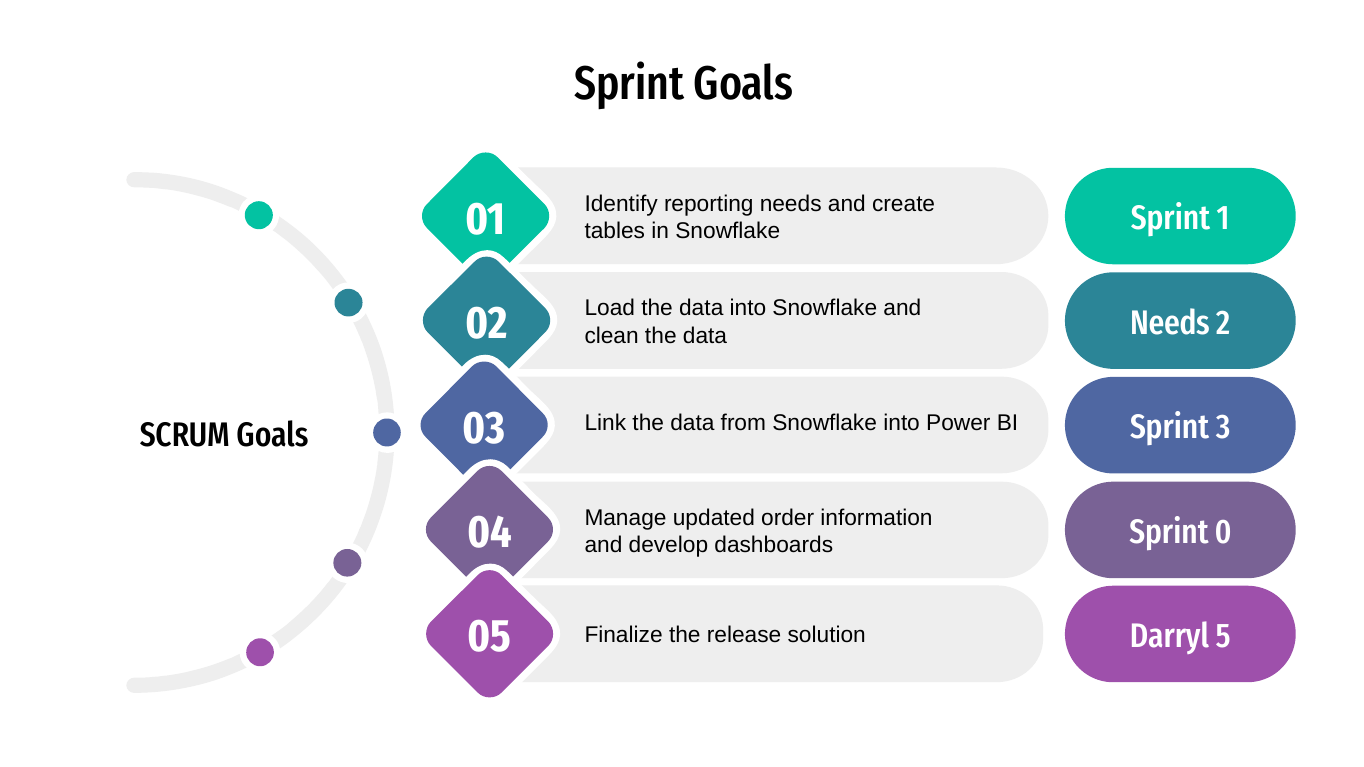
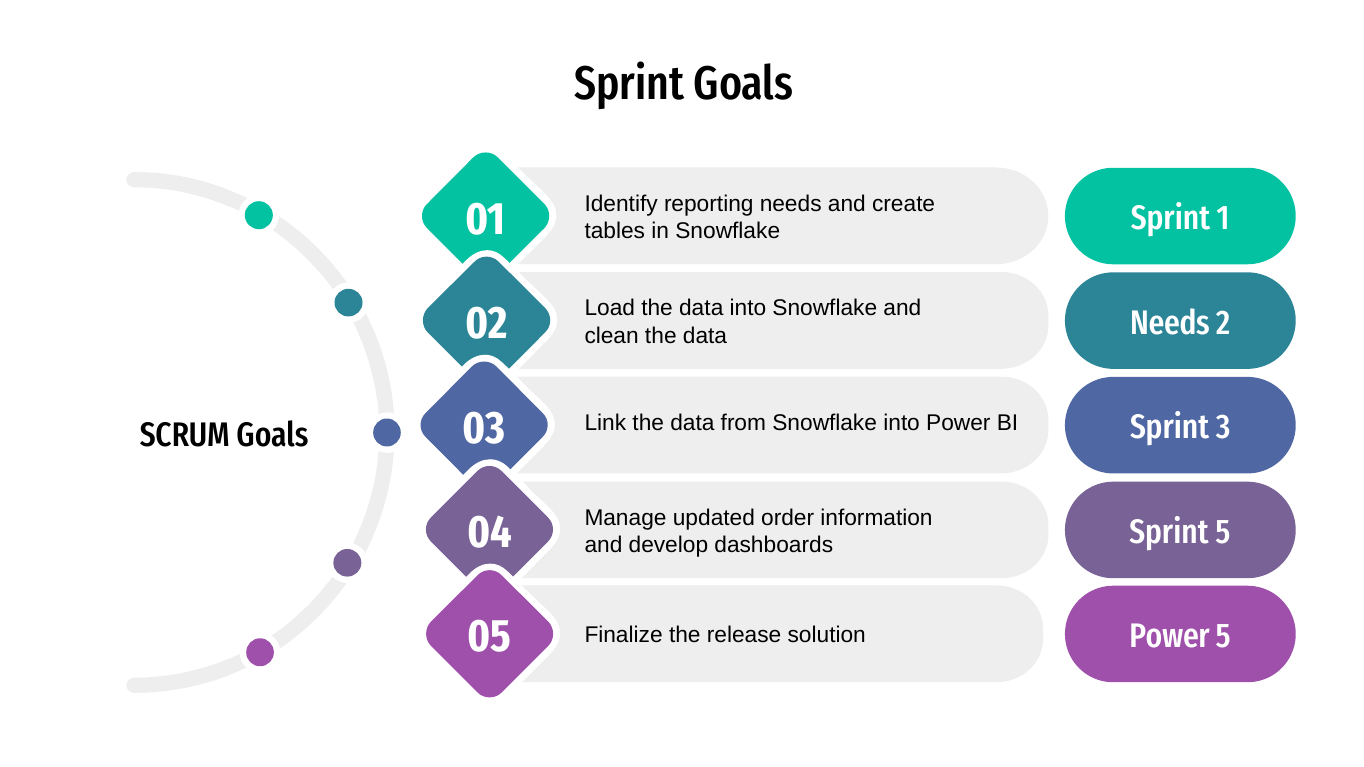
Sprint 0: 0 -> 5 (1223, 532)
solution Darryl: Darryl -> Power (1170, 637)
